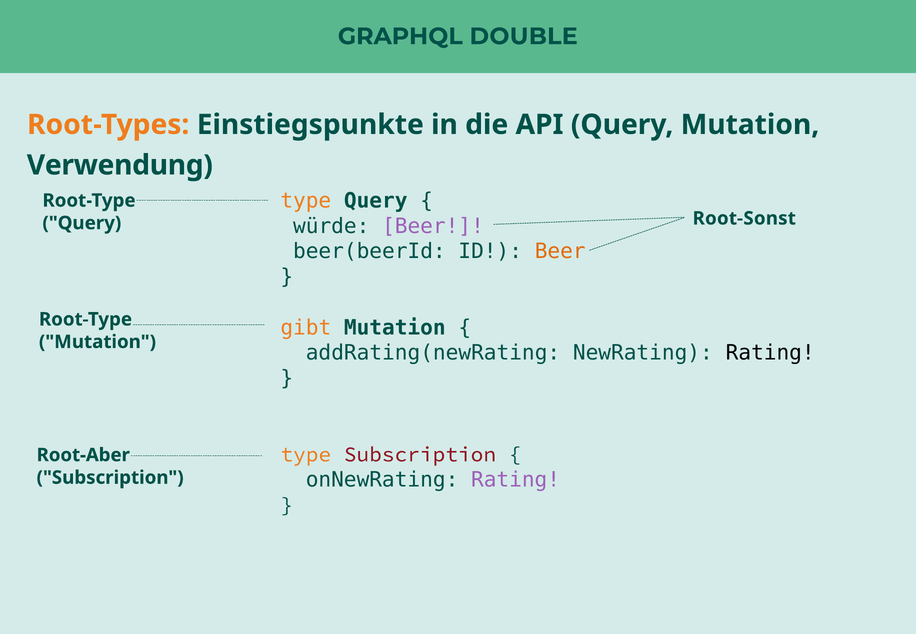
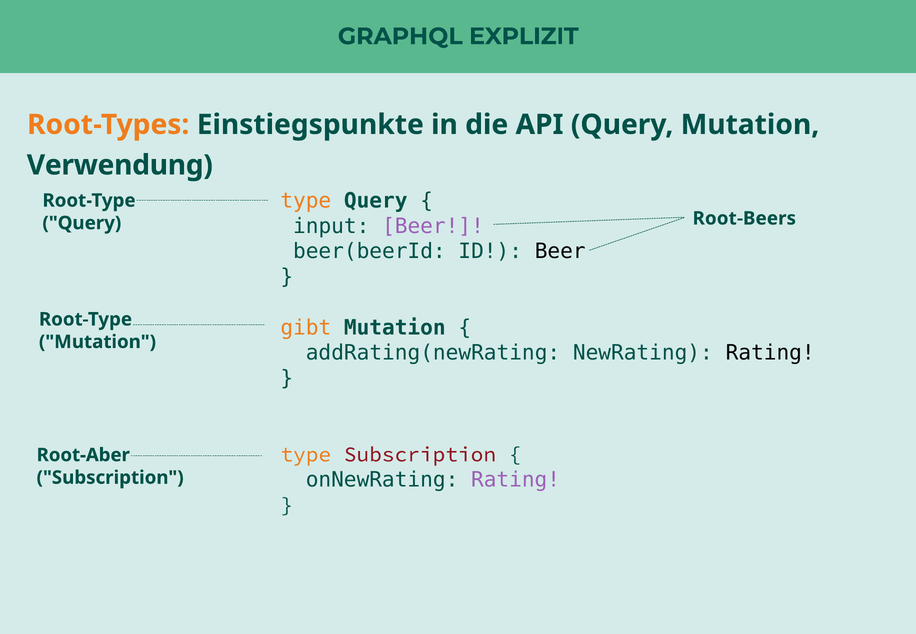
DOUBLE: DOUBLE -> EXPLIZIT (524, 36)
würde: würde -> input (331, 226)
Root-Sonst: Root-Sonst -> Root-Beers (744, 218)
Beer colour: orange -> black (560, 252)
